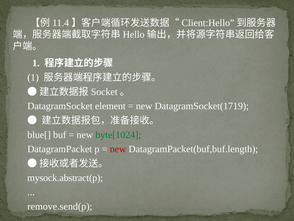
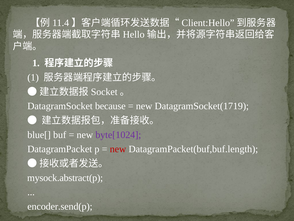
element: element -> because (110, 106)
byte[1024 colour: green -> purple (118, 134)
remove.send(p: remove.send(p -> encoder.send(p (60, 206)
